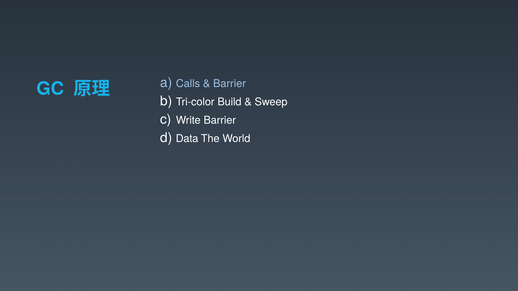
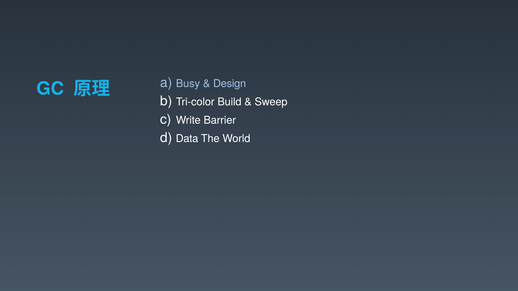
Calls: Calls -> Busy (188, 84)
Barrier: Barrier -> Design (230, 84)
